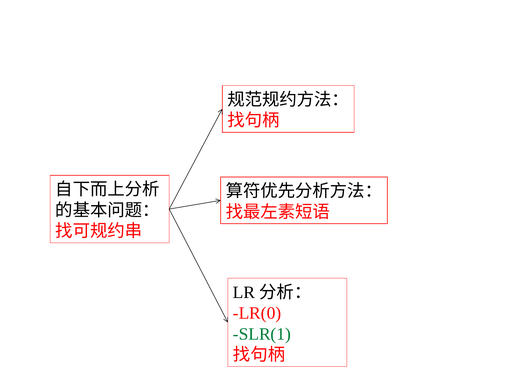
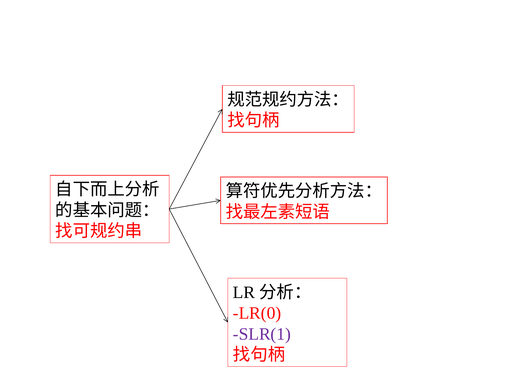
SLR(1 colour: green -> purple (262, 335)
